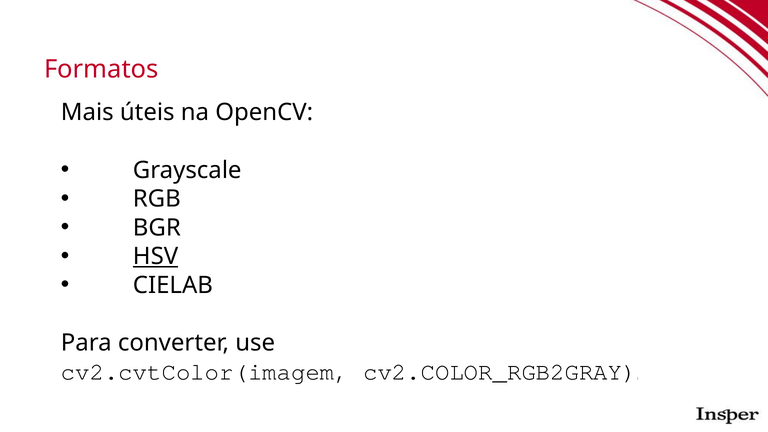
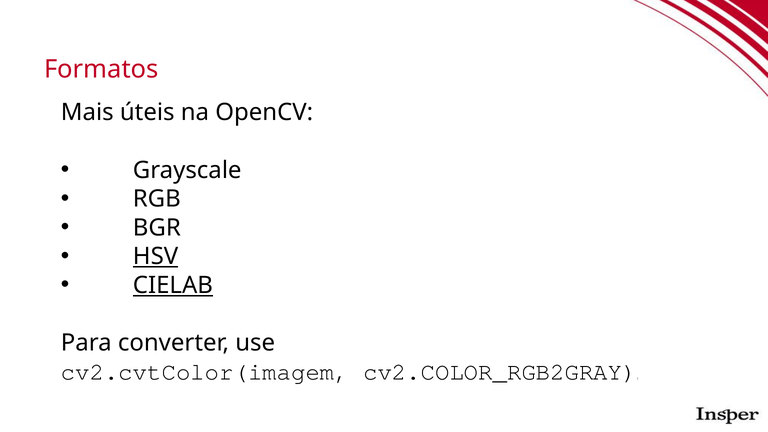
CIELAB underline: none -> present (173, 285)
